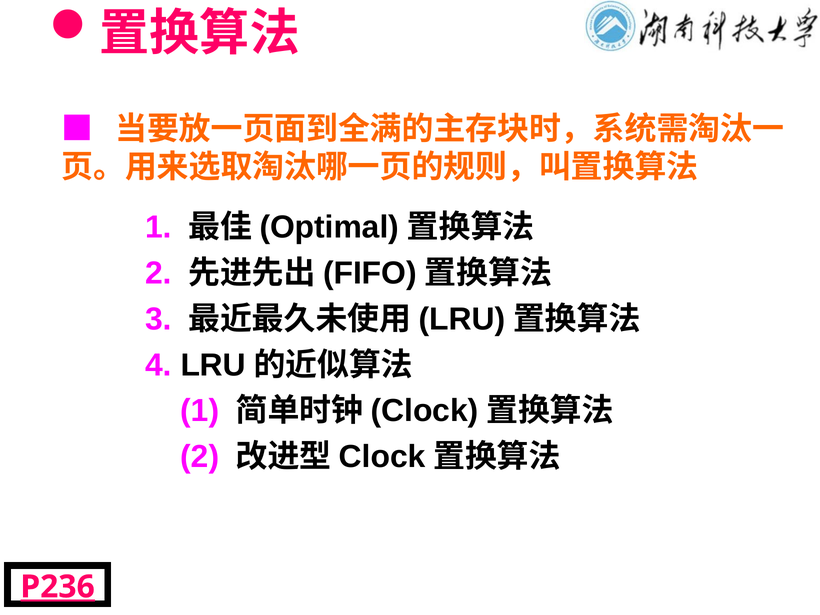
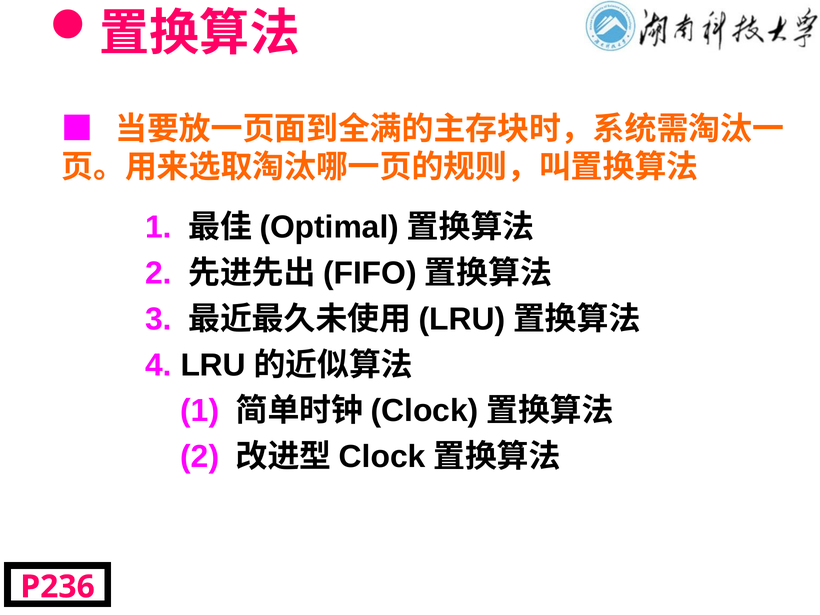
P236 underline: present -> none (58, 587)
